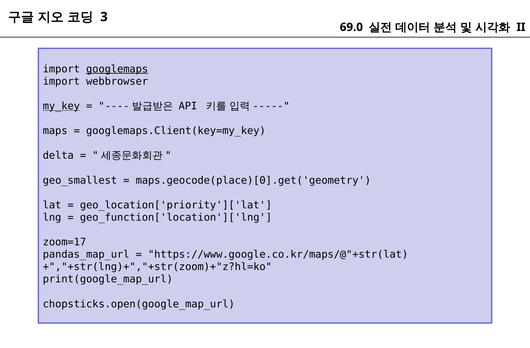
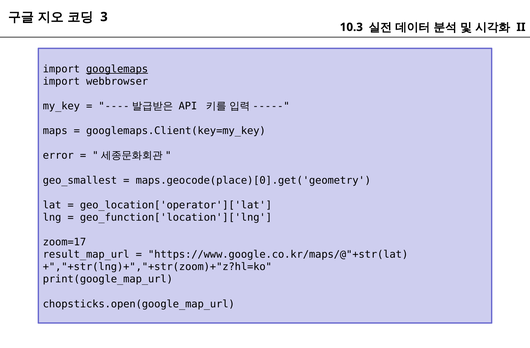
69.0: 69.0 -> 10.3 (351, 27)
my_key underline: present -> none (61, 106)
delta: delta -> error (58, 156)
geo_location['priority']['lat: geo_location['priority']['lat -> geo_location['operator']['lat (176, 205)
pandas_map_url: pandas_map_url -> result_map_url (86, 255)
